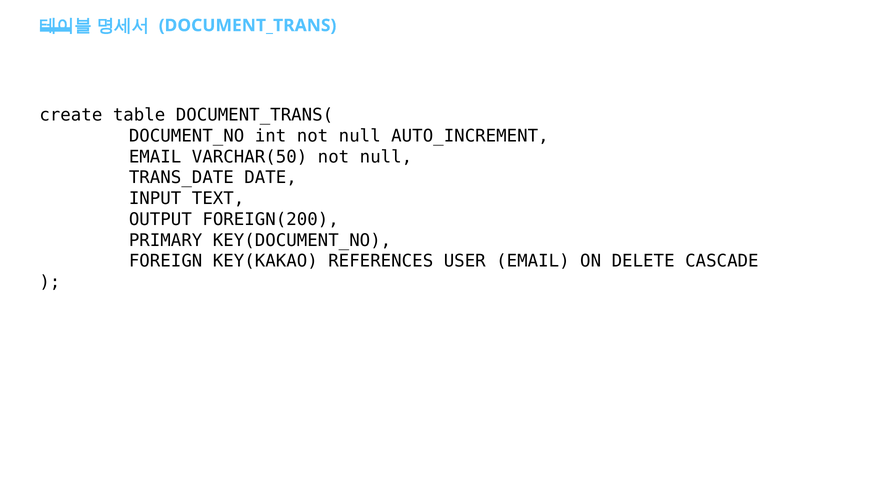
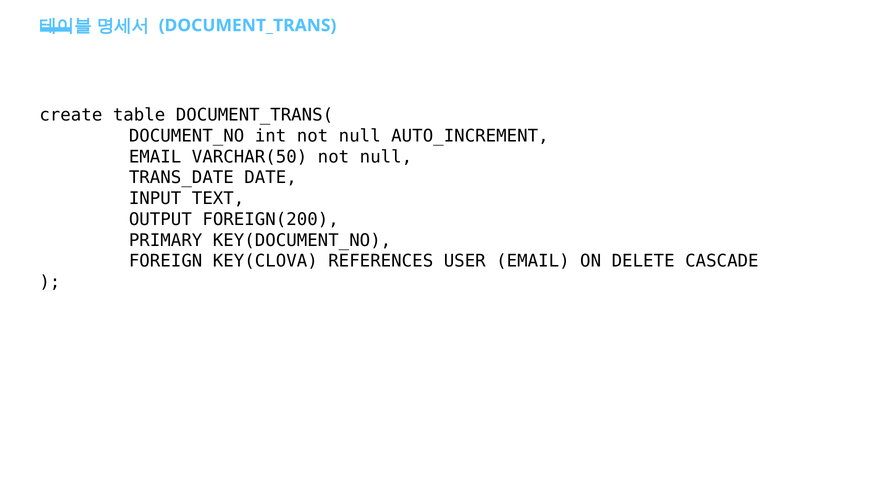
KEY(KAKAO: KEY(KAKAO -> KEY(CLOVA (265, 261)
